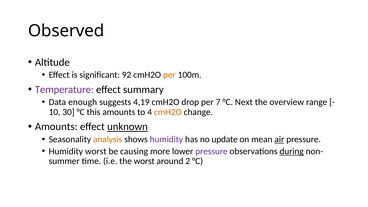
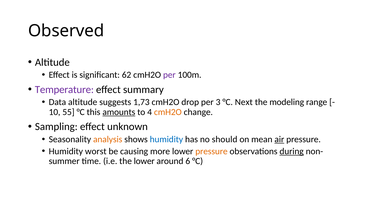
92: 92 -> 62 (127, 75)
per colour: orange -> purple (169, 75)
Data enough: enough -> altitude (83, 102)
4,19: 4,19 -> 1,73 (141, 102)
7: 7 -> 3 (218, 102)
overview: overview -> modeling (287, 102)
30: 30 -> 55 (68, 112)
amounts underline: none -> present (119, 112)
Amounts: Amounts -> Sampling (56, 127)
unknown underline: present -> none (127, 127)
humidity colour: purple -> blue (166, 139)
update: update -> should (225, 139)
pressure colour: purple -> orange (211, 151)
the worst: worst -> lower (144, 161)
2: 2 -> 6 (188, 161)
